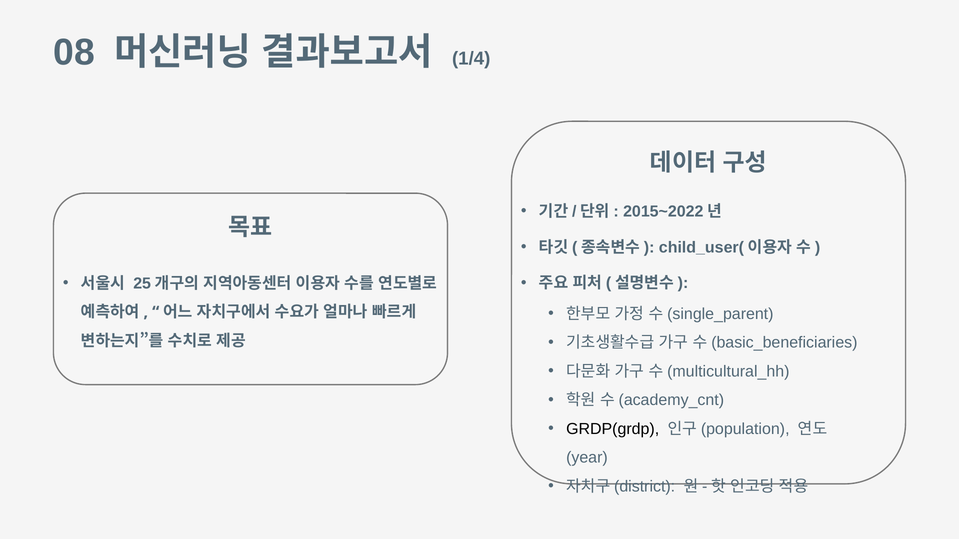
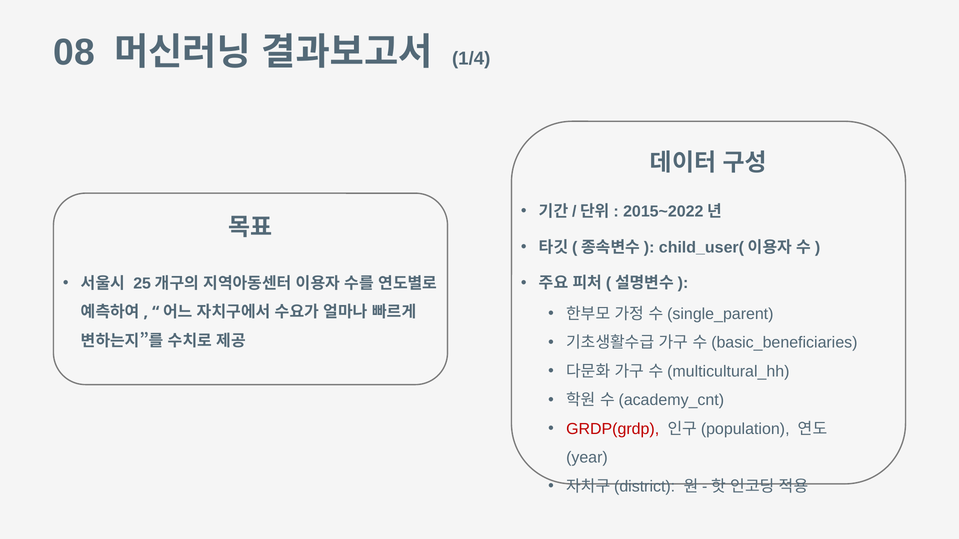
GRDP(grdp colour: black -> red (613, 429)
